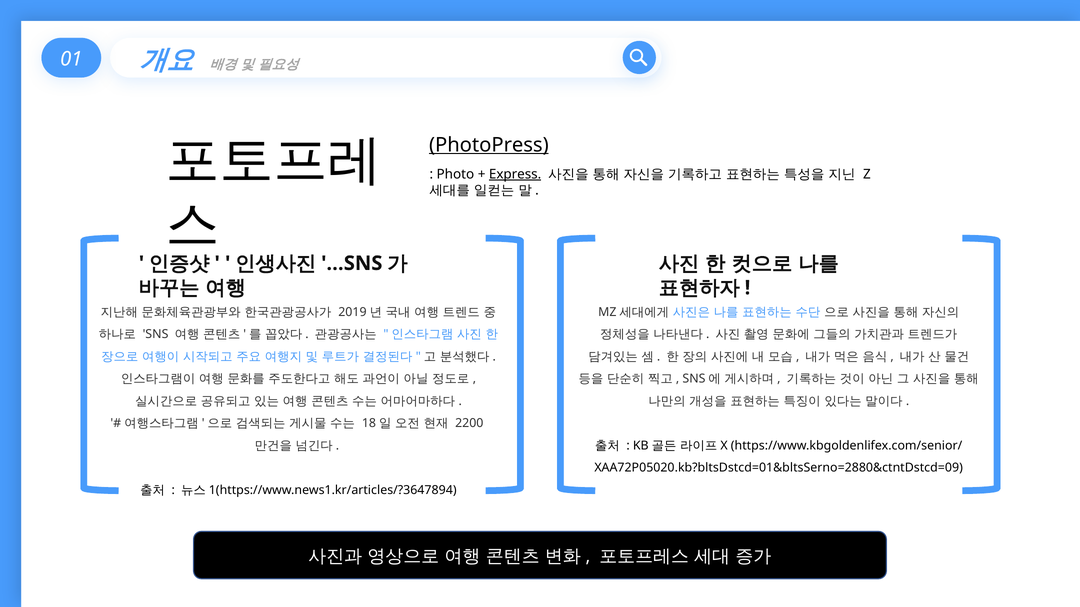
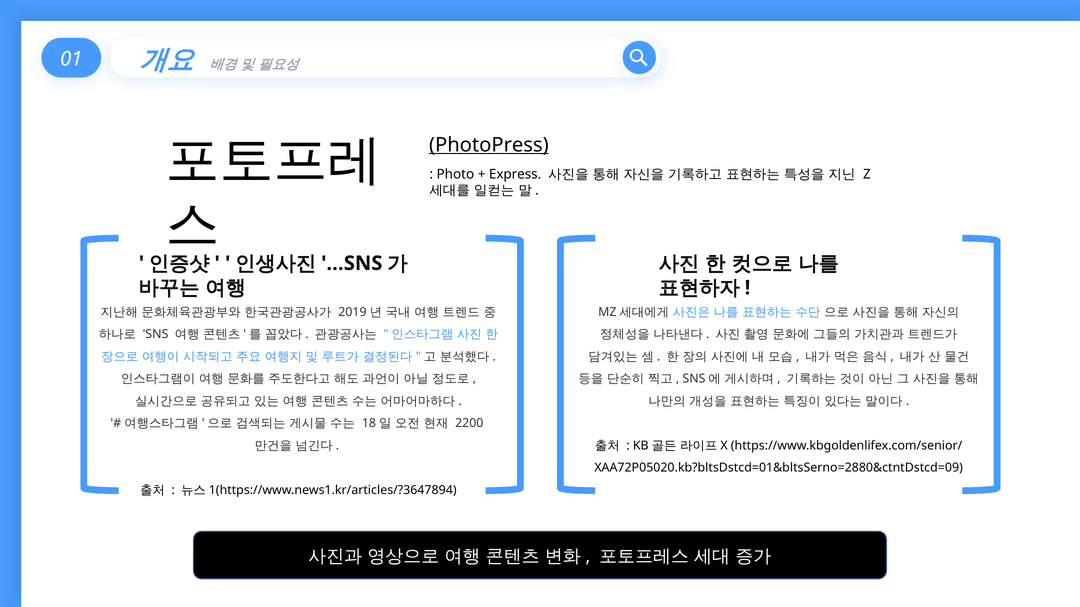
Express underline: present -> none (515, 174)
